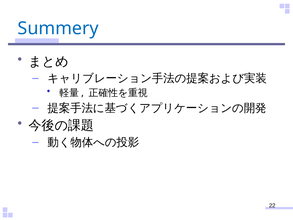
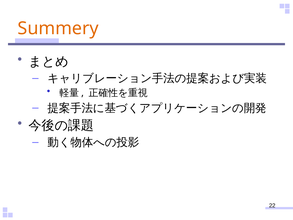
Summery colour: blue -> orange (58, 28)
